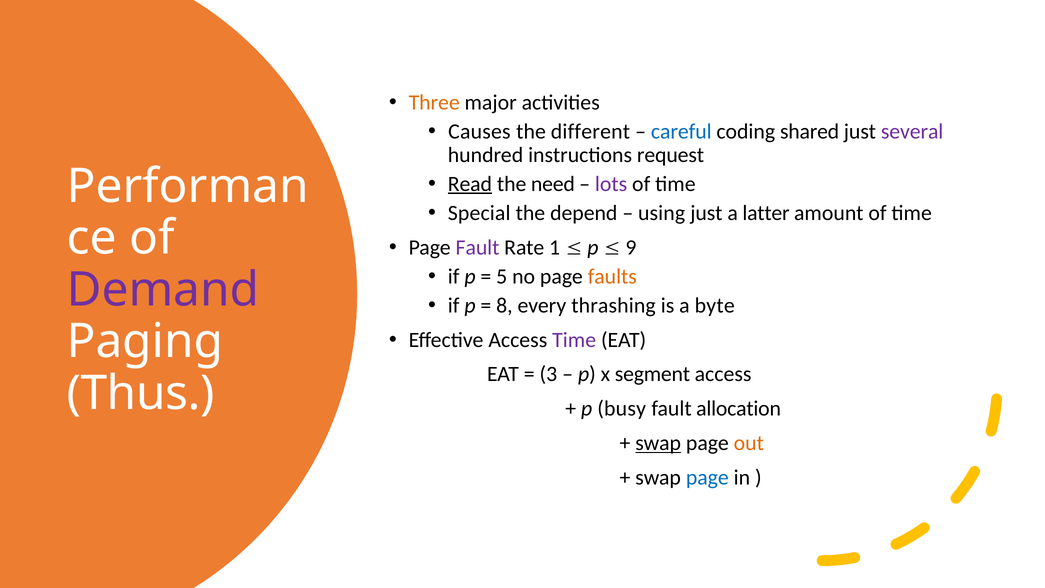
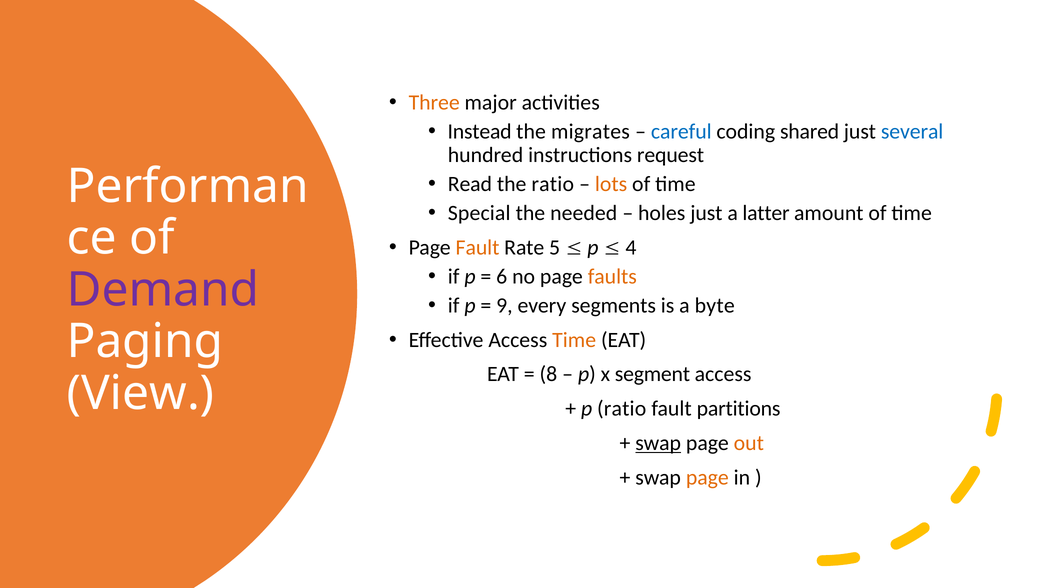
Causes: Causes -> Instead (480, 131)
different: different -> migrates (590, 131)
several colour: purple -> blue (912, 131)
Read underline: present -> none (470, 184)
the need: need -> ratio (553, 184)
lots colour: purple -> orange (611, 184)
depend: depend -> needed (584, 213)
using: using -> holes (662, 213)
Fault colour: purple -> orange (478, 247)
1: 1 -> 5 (555, 247)
9: 9 -> 4 (631, 247)
5: 5 -> 6 (502, 276)
8: 8 -> 9 (504, 305)
thrashing: thrashing -> segments (614, 305)
Time colour: purple -> orange (574, 340)
3: 3 -> 8 (548, 374)
Thus: Thus -> View (140, 393)
p busy: busy -> ratio (622, 409)
allocation: allocation -> partitions (739, 409)
page colour: blue -> orange (707, 477)
